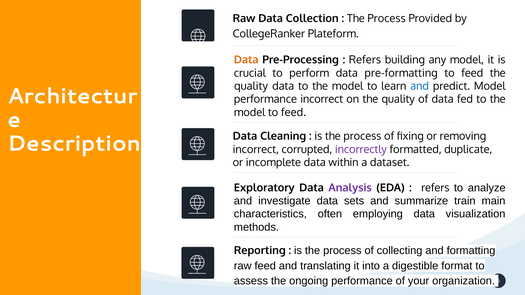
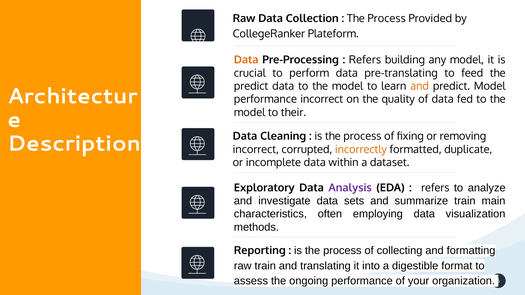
pre-formatting: pre-formatting -> pre-translating (401, 73)
quality: quality -> predict (251, 86)
and colour: blue -> orange (420, 86)
model to feed: feed -> their (293, 113)
incorrectly colour: purple -> orange (361, 150)
raw feed: feed -> train (265, 266)
